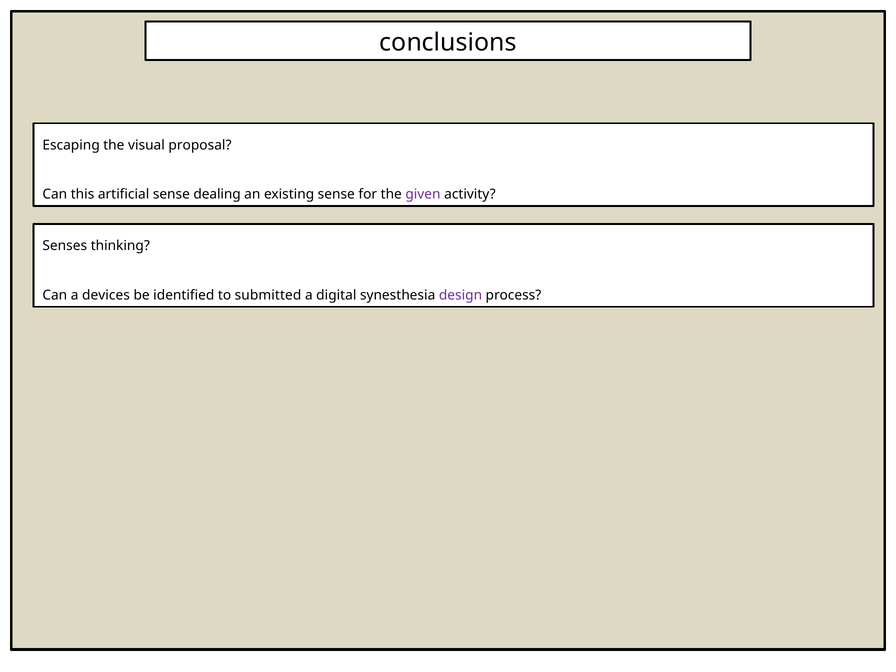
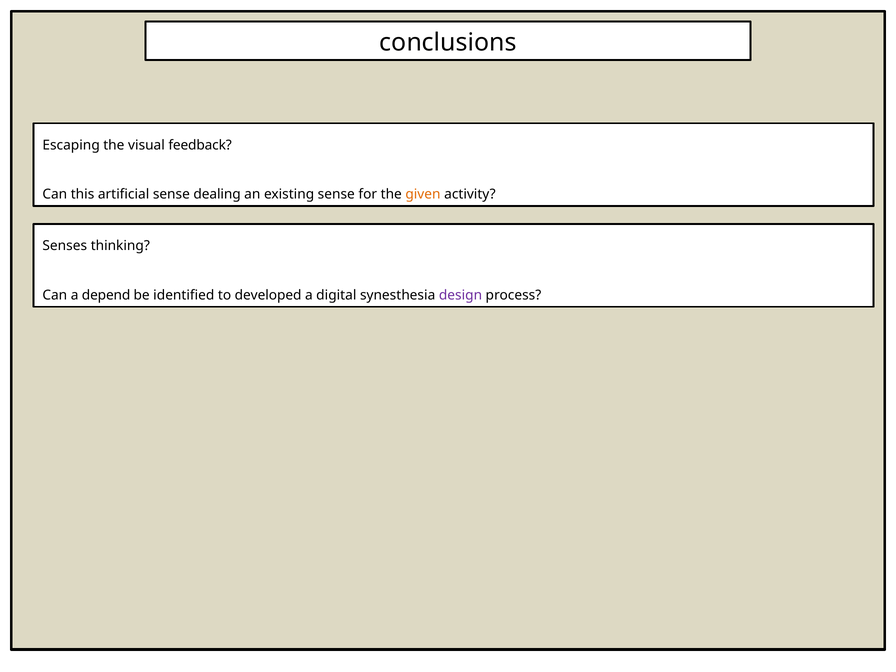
proposal: proposal -> feedback (200, 145)
given colour: purple -> orange (423, 194)
devices: devices -> depend (106, 295)
submitted: submitted -> developed (268, 295)
